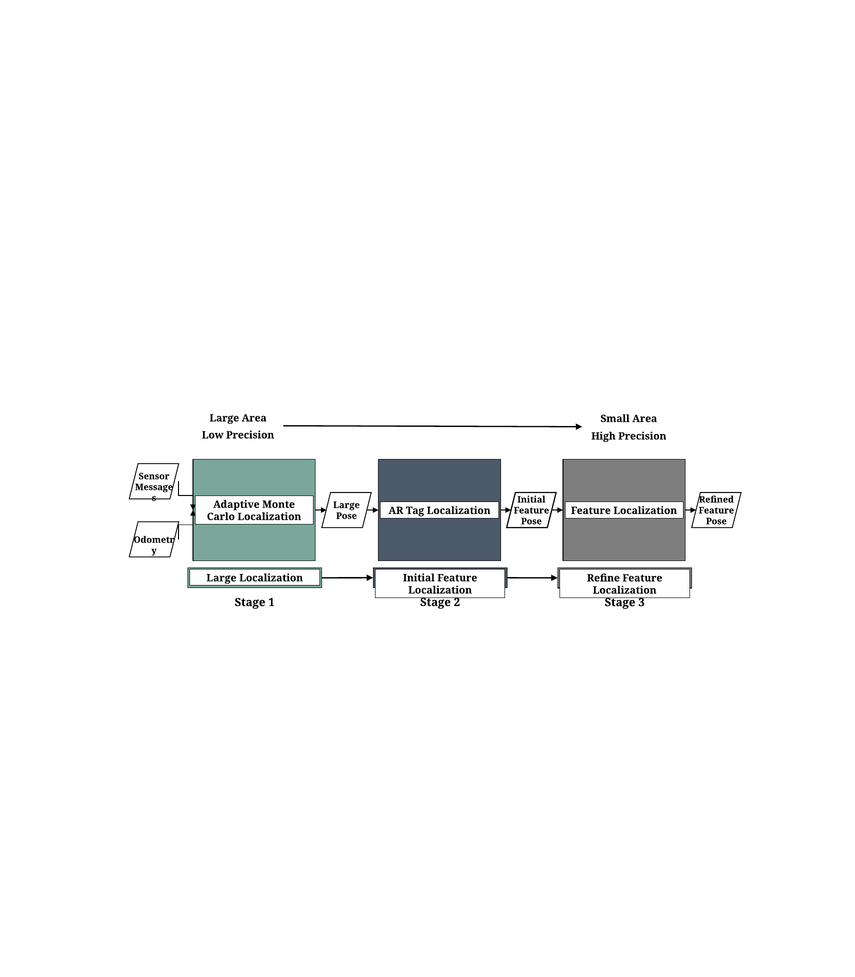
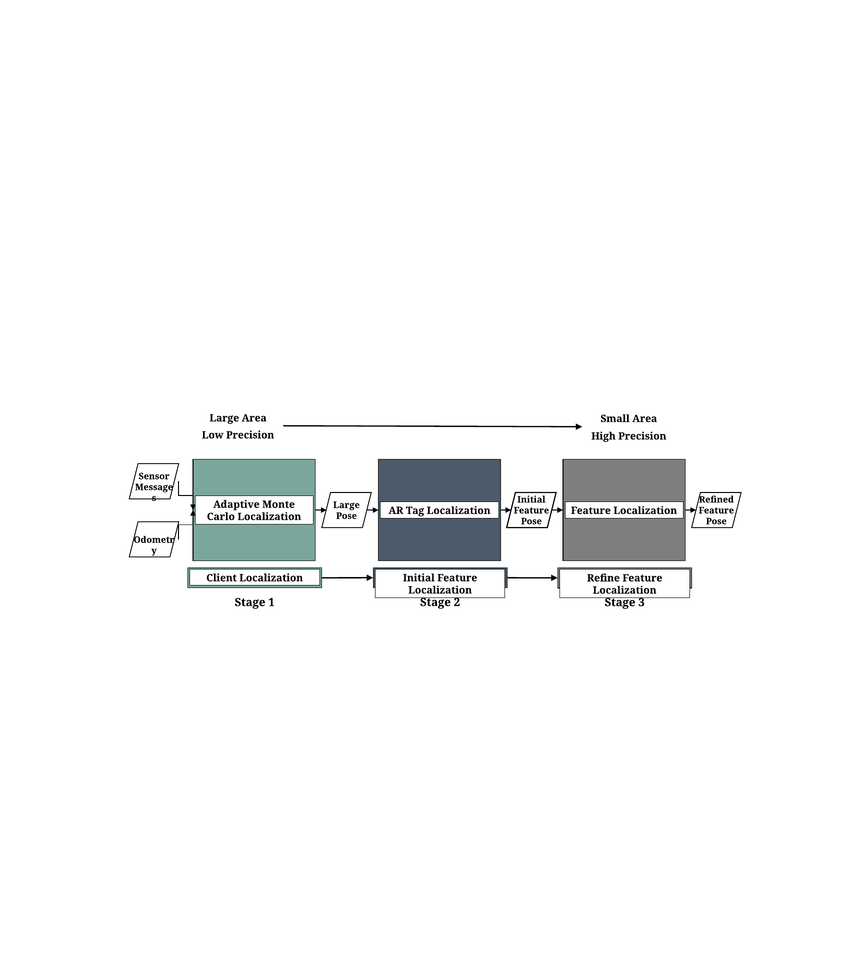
Large: Large -> Client (221, 578)
